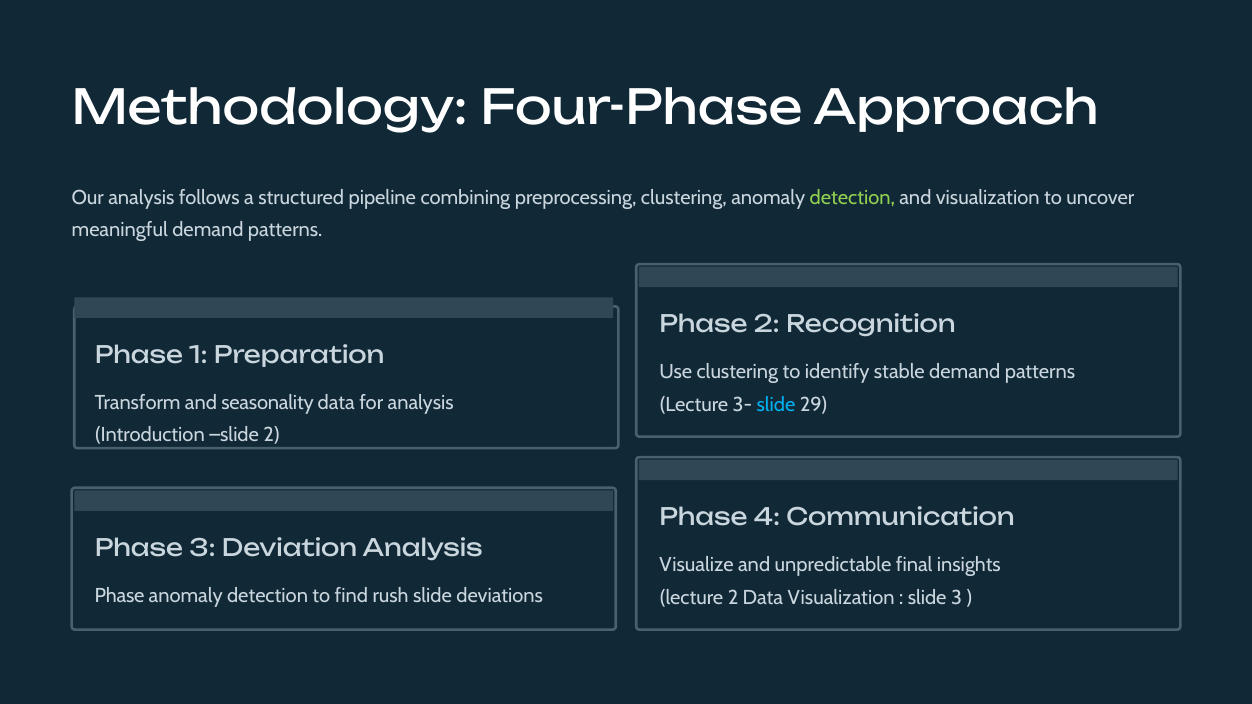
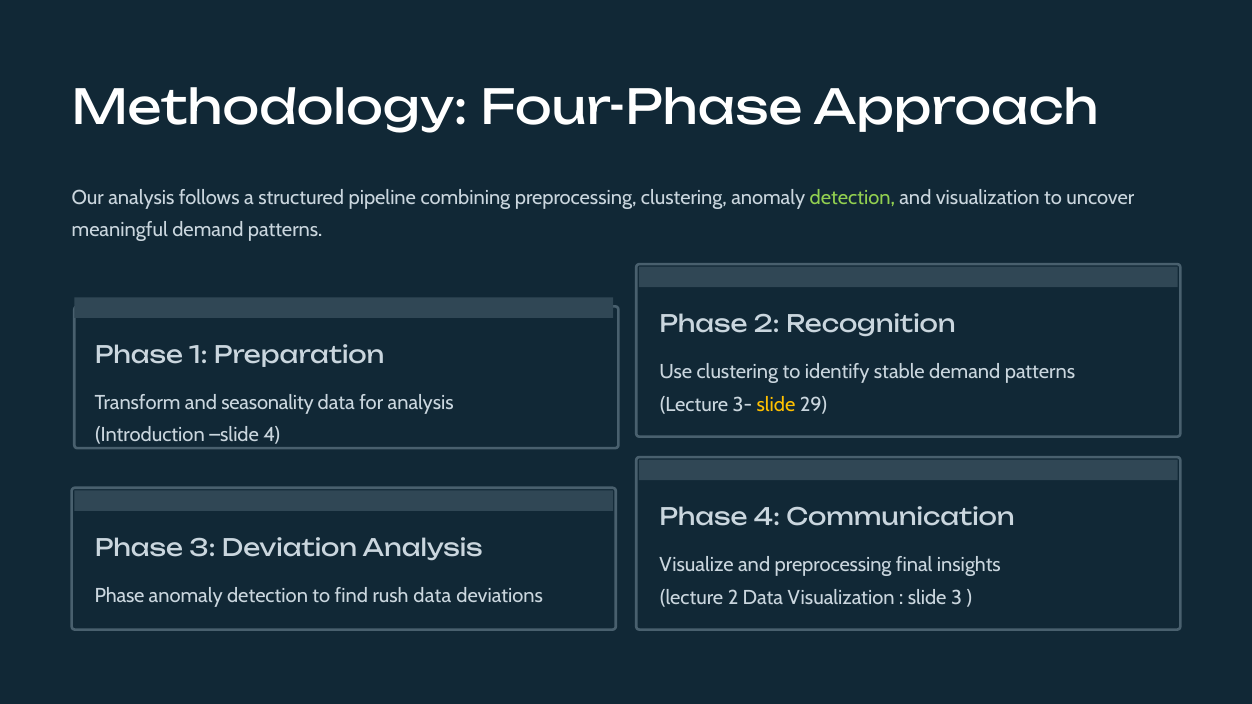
slide colour: light blue -> yellow (776, 405)
slide 2: 2 -> 4 (272, 435)
and unpredictable: unpredictable -> preprocessing (833, 565)
rush slide: slide -> data (432, 596)
